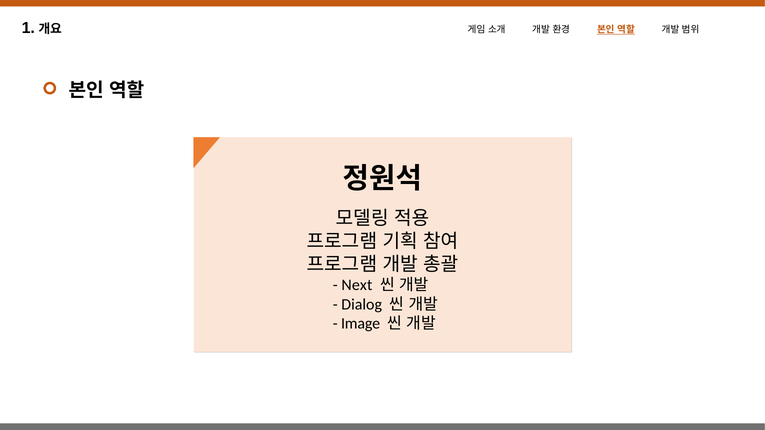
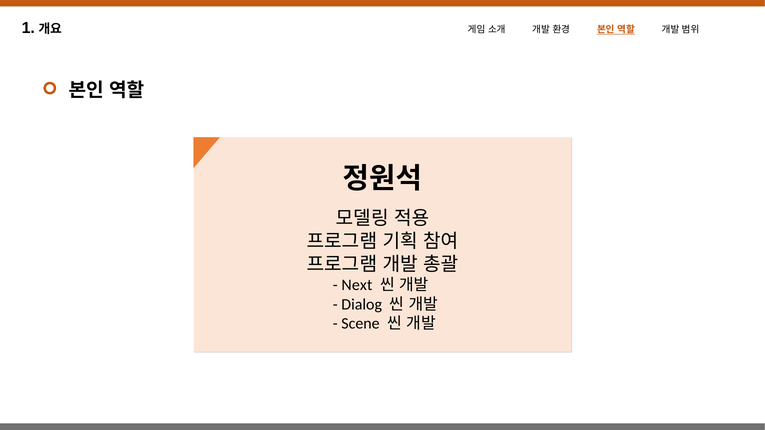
Image: Image -> Scene (360, 324)
